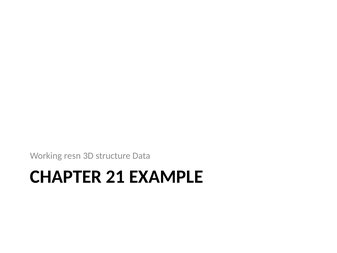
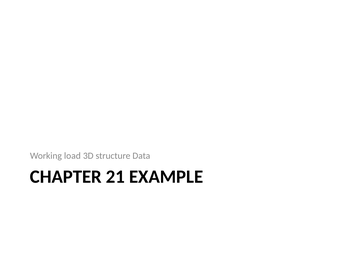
resn: resn -> load (72, 156)
